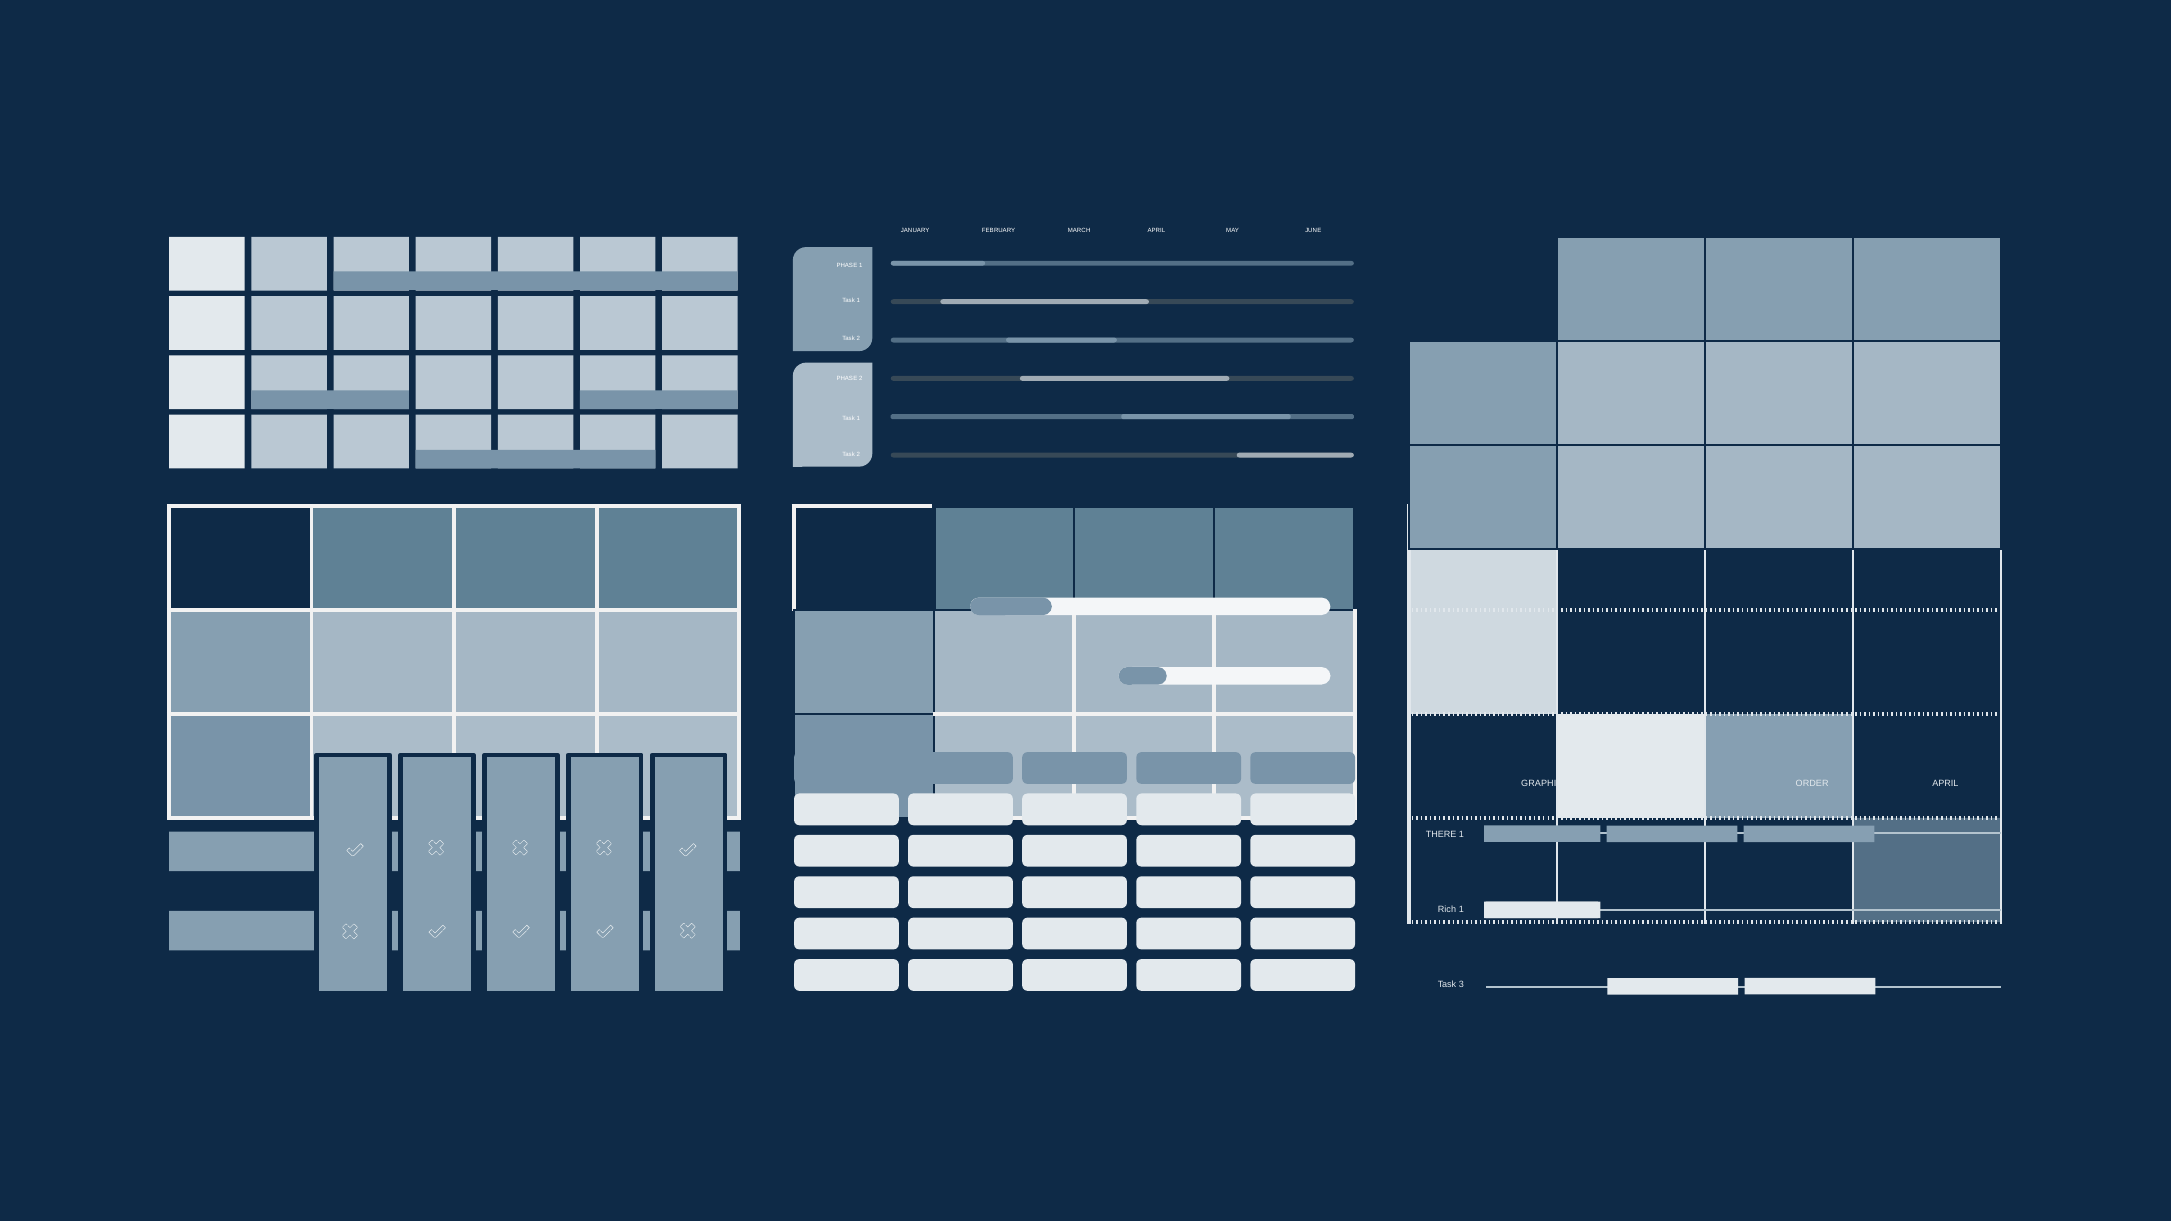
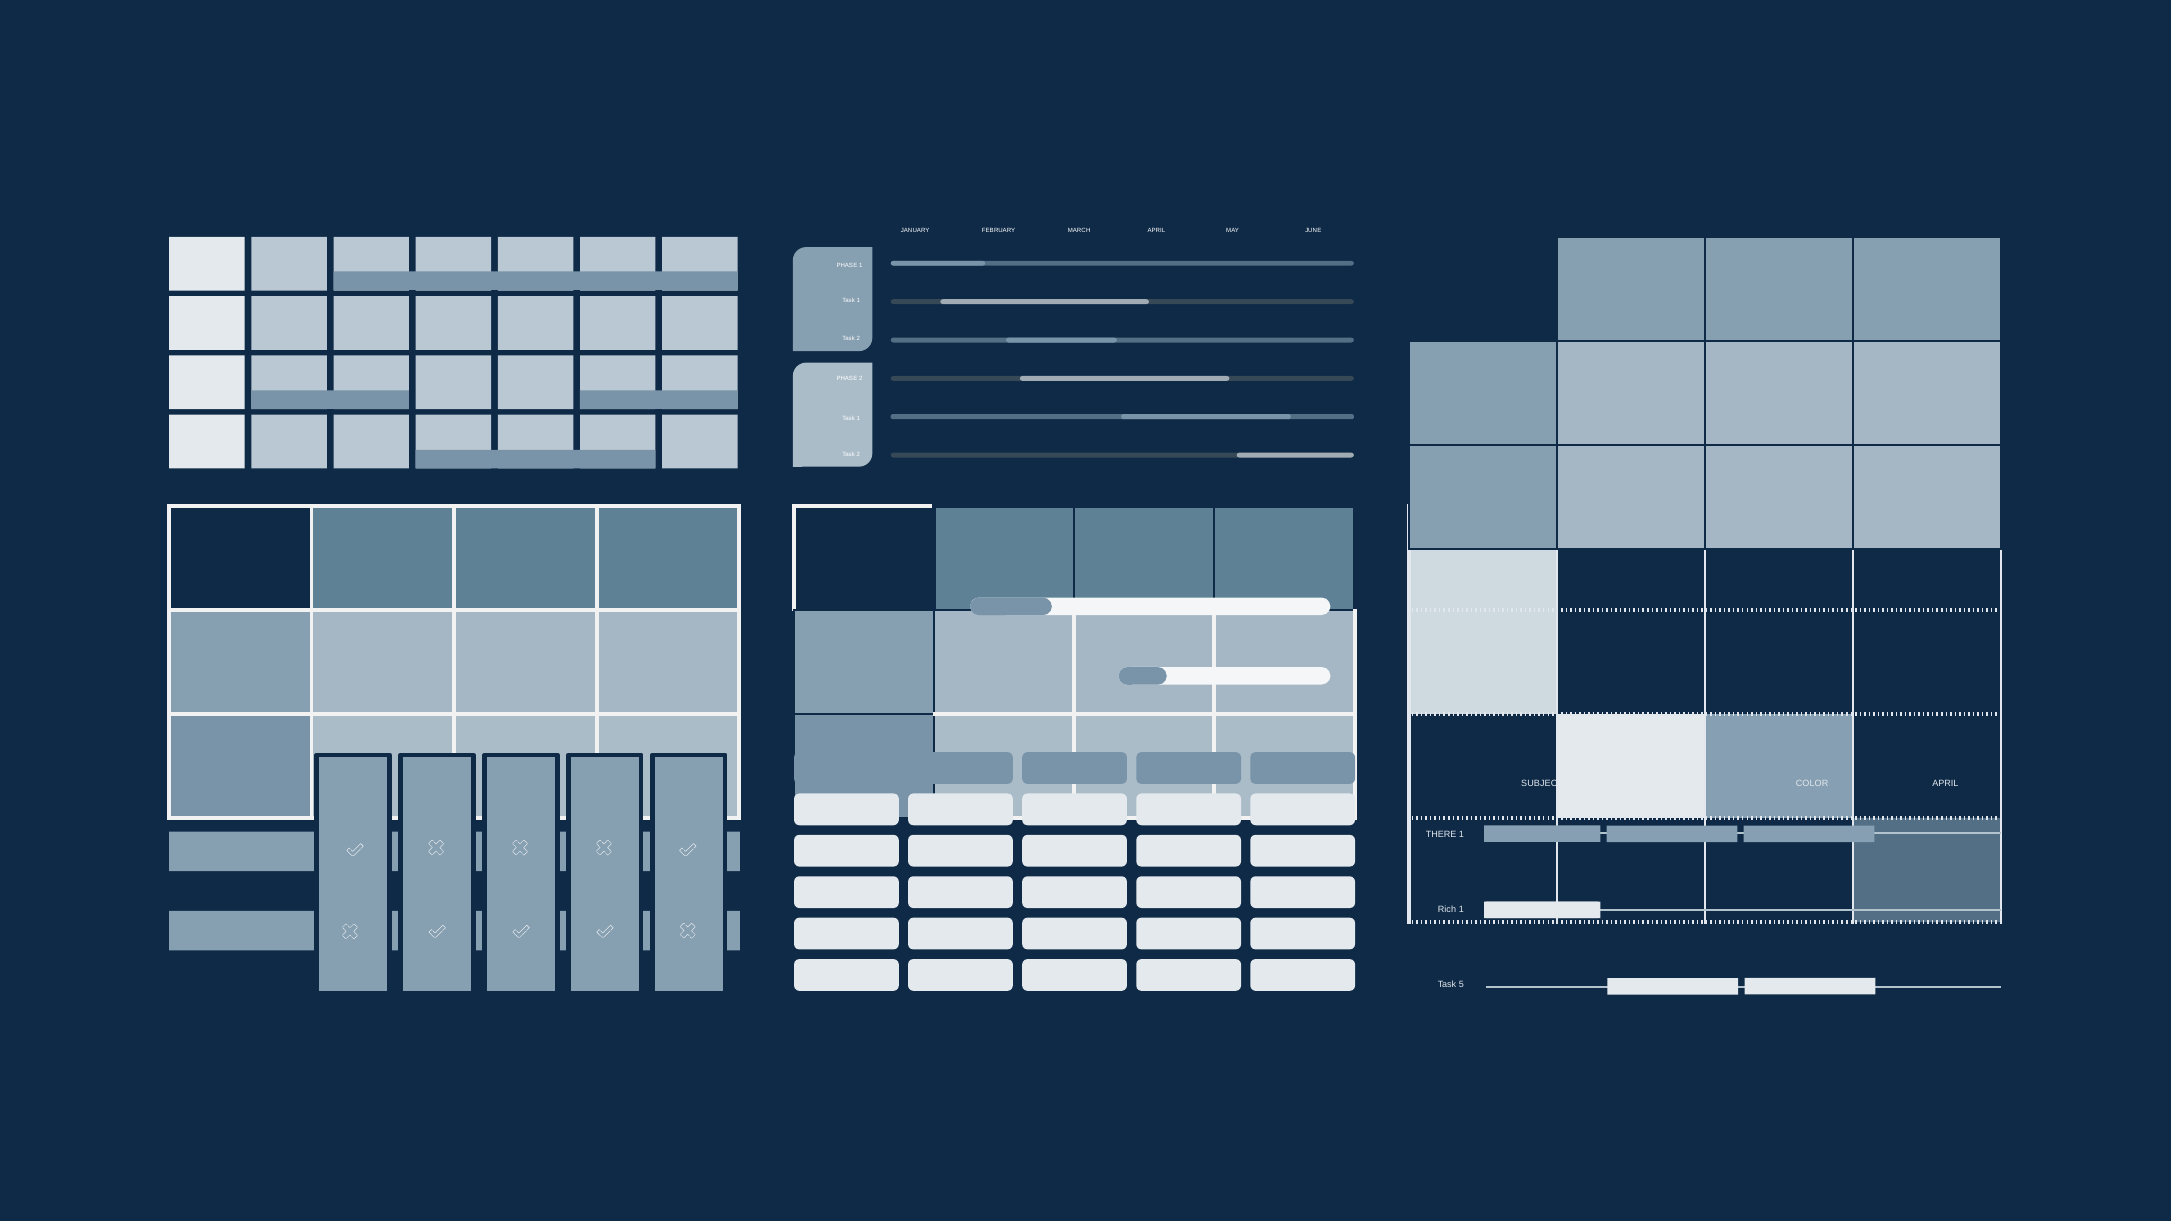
GRAPHIC: GRAPHIC -> SUBJECT (1542, 784)
ORDER: ORDER -> COLOR (1812, 784)
3: 3 -> 5 (1461, 984)
